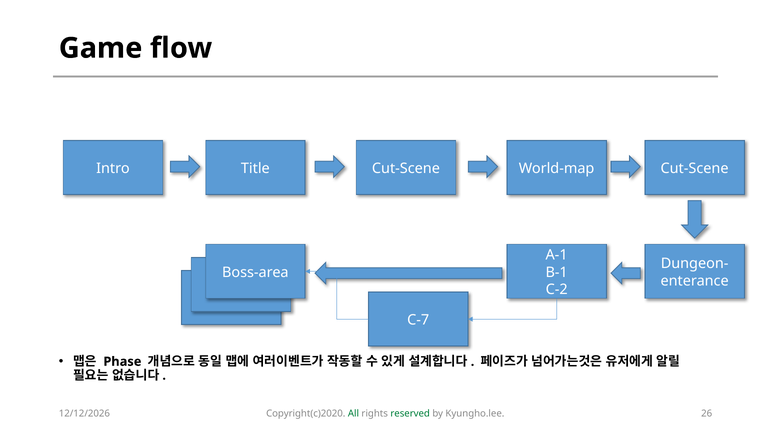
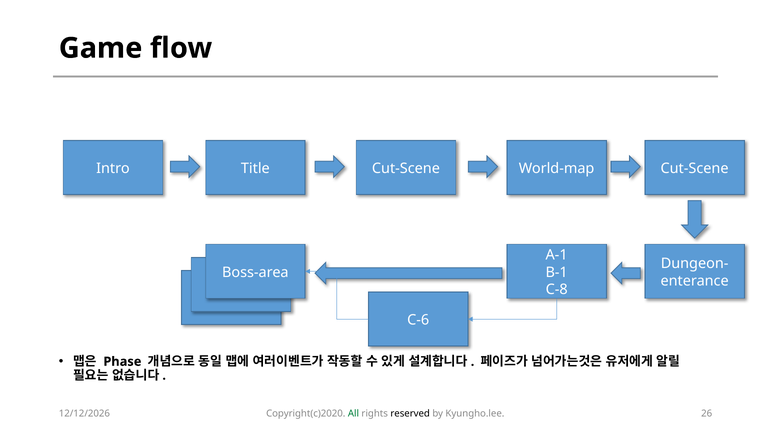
C-2: C-2 -> C-8 (557, 289)
C-7: C-7 -> C-6 (418, 320)
reserved colour: green -> black (410, 413)
